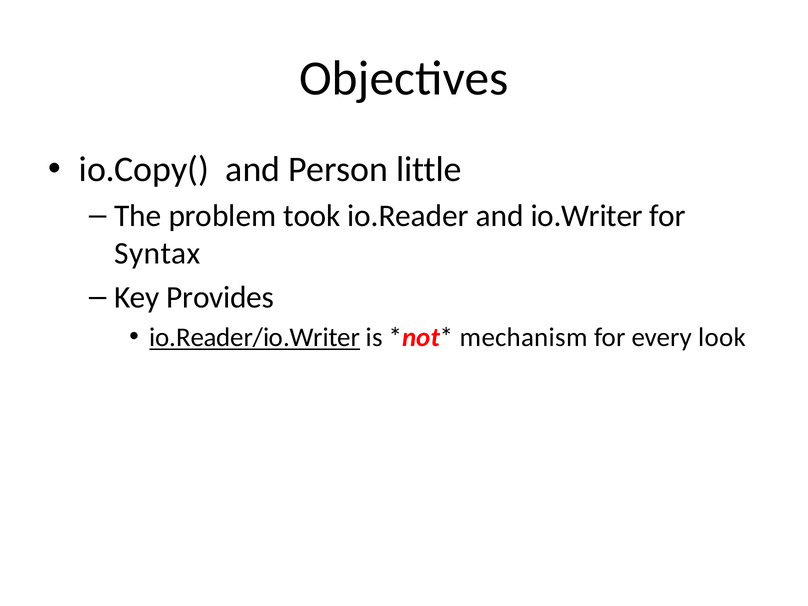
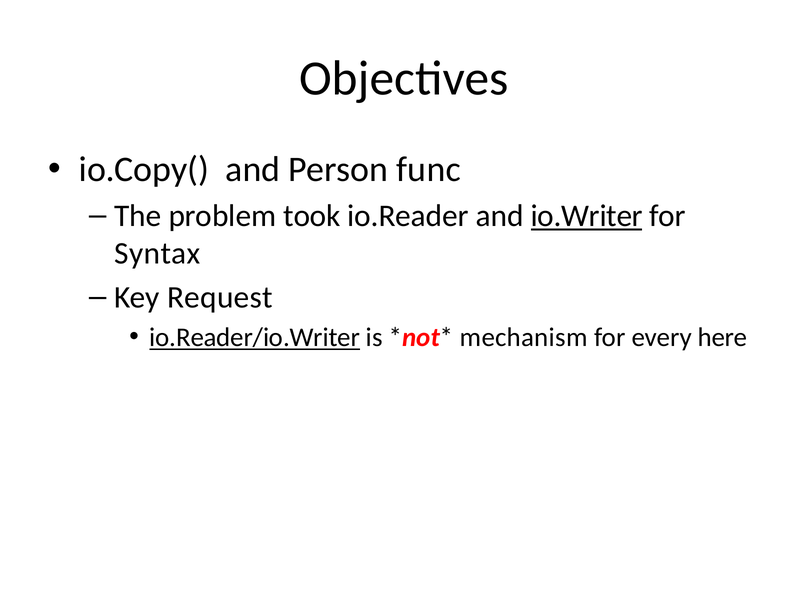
little: little -> func (428, 170)
io.Writer underline: none -> present (587, 216)
Provides: Provides -> Request (220, 297)
look: look -> here (722, 337)
